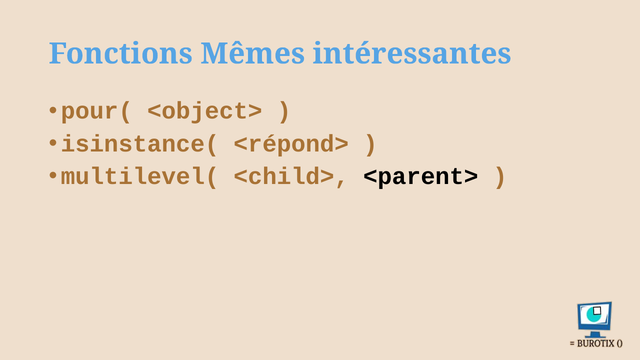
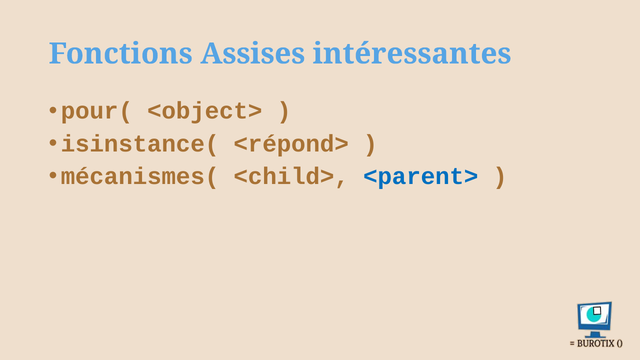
Mêmes: Mêmes -> Assises (253, 54)
multilevel(: multilevel( -> mécanismes( (140, 176)
<parent> colour: black -> blue (421, 176)
